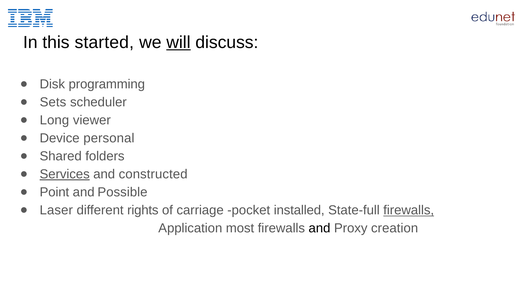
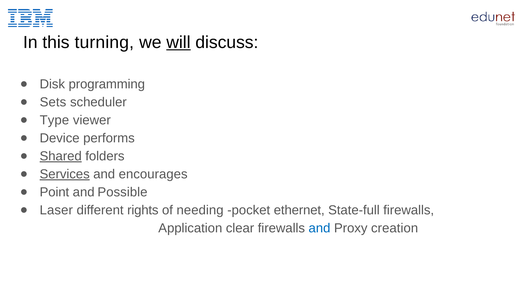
started: started -> turning (104, 42)
Long: Long -> Type (54, 120)
personal: personal -> performs (109, 138)
Shared underline: none -> present (61, 156)
constructed: constructed -> encourages (153, 174)
carriage: carriage -> needing (200, 210)
installed: installed -> ethernet (299, 210)
firewalls underline: present -> none (409, 210)
most: most -> clear (240, 228)
and colour: black -> blue (319, 228)
